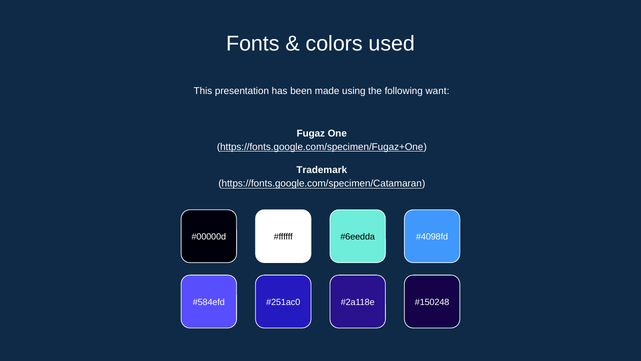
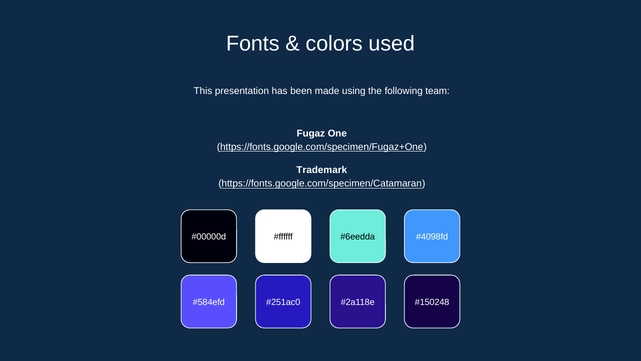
want: want -> team (438, 91)
